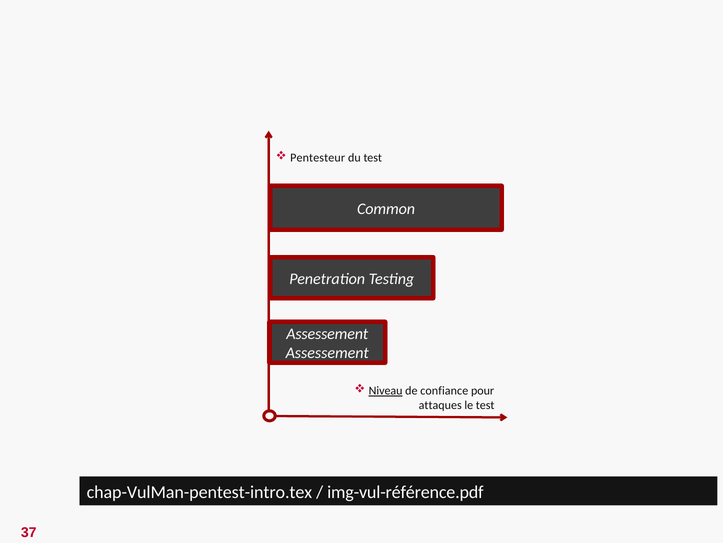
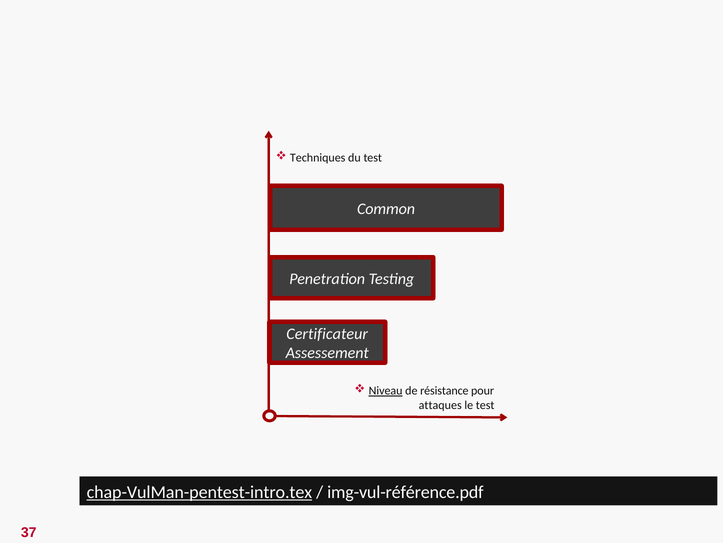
Pentesteur: Pentesteur -> Techniques (318, 158)
Assessement: Assessement -> Certificateur (327, 333)
confiance: confiance -> résistance (444, 390)
chap-VulMan-pentest-intro.tex underline: none -> present (199, 491)
